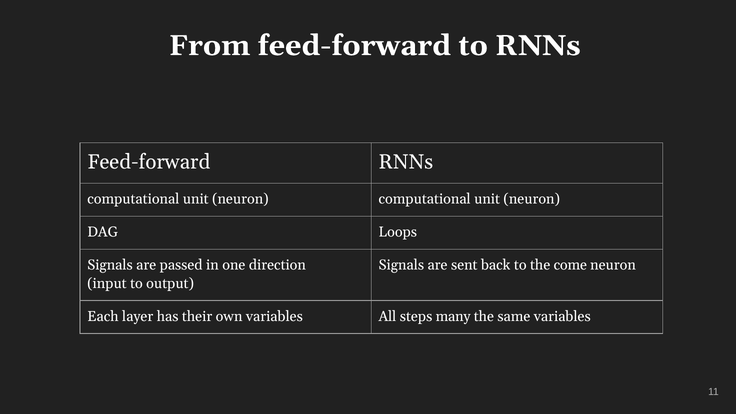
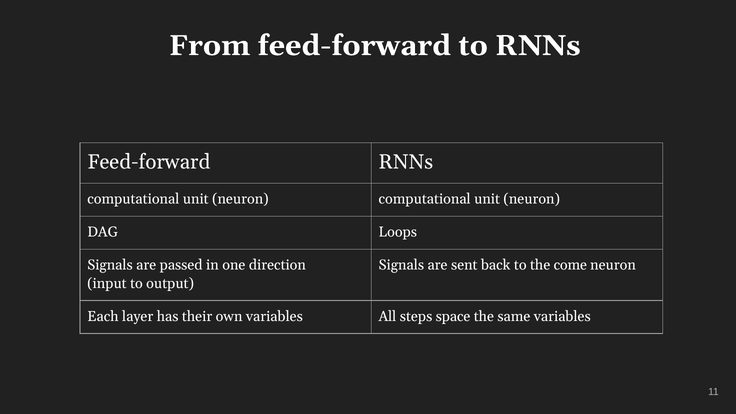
many: many -> space (453, 316)
